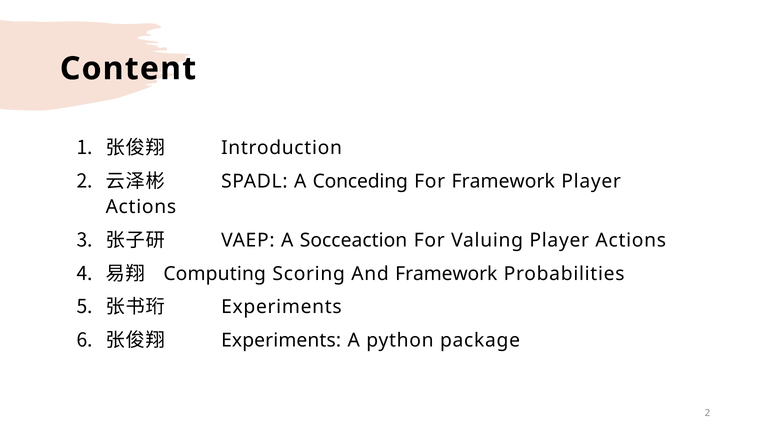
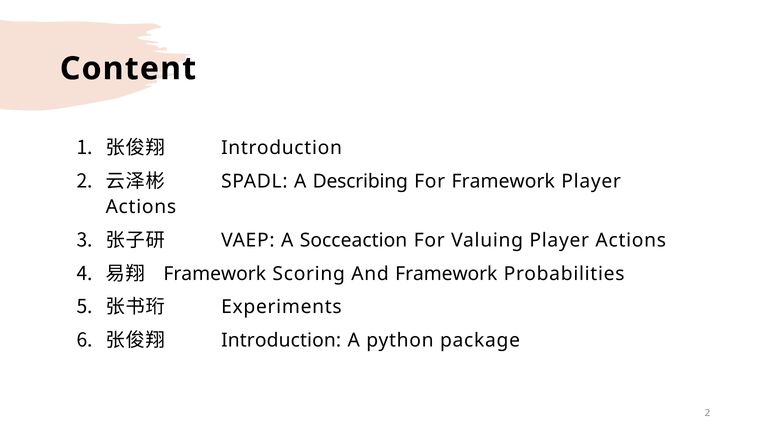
Conceding: Conceding -> Describing (360, 182)
Computing: Computing -> Framework (215, 274)
Experiments: Experiments -> Introduction (281, 341)
